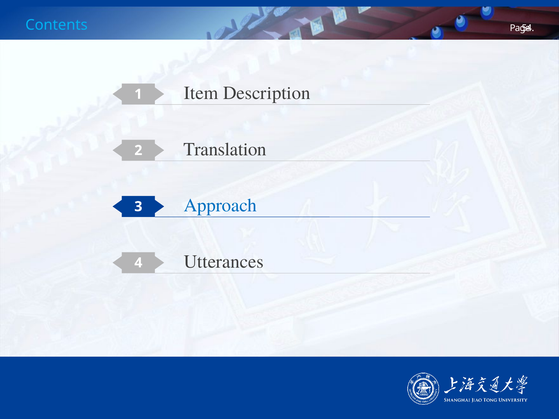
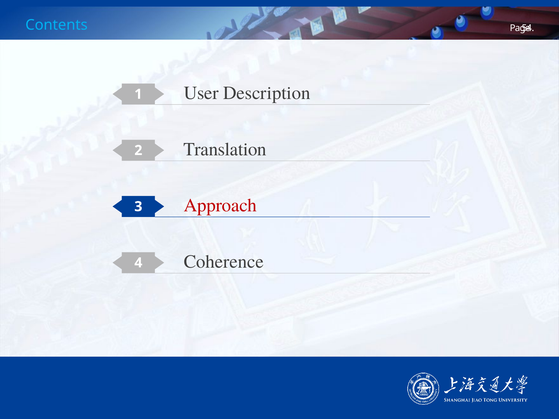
Item: Item -> User (201, 93)
Approach colour: blue -> red (220, 206)
Utterances: Utterances -> Coherence (224, 262)
